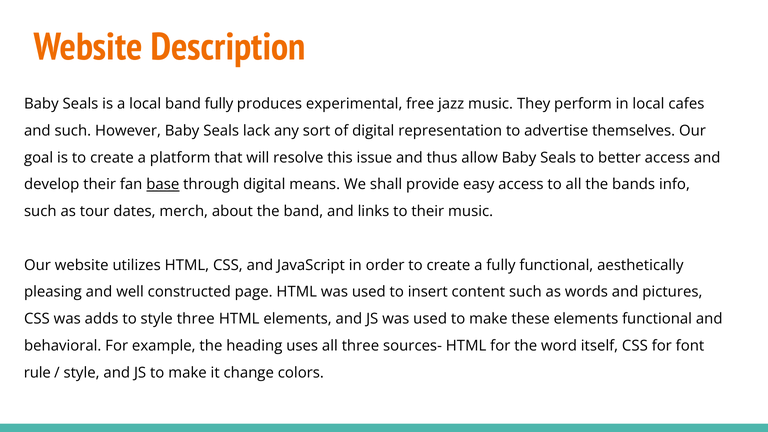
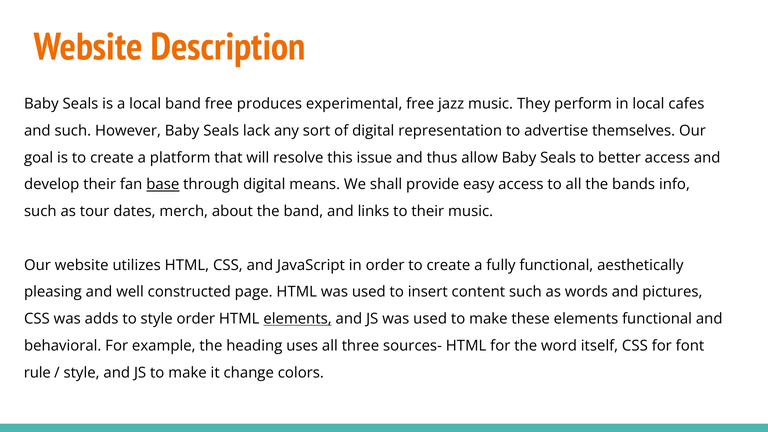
band fully: fully -> free (219, 104)
style three: three -> order (196, 319)
elements underline: none -> present (298, 319)
